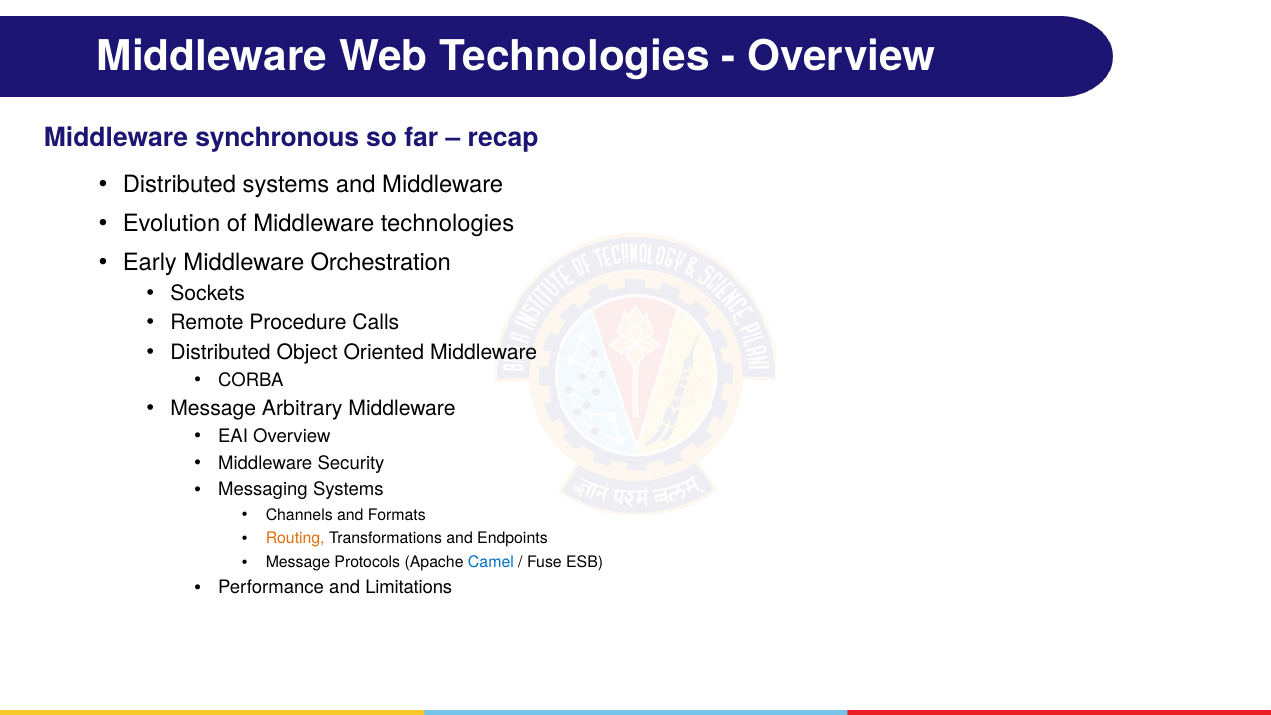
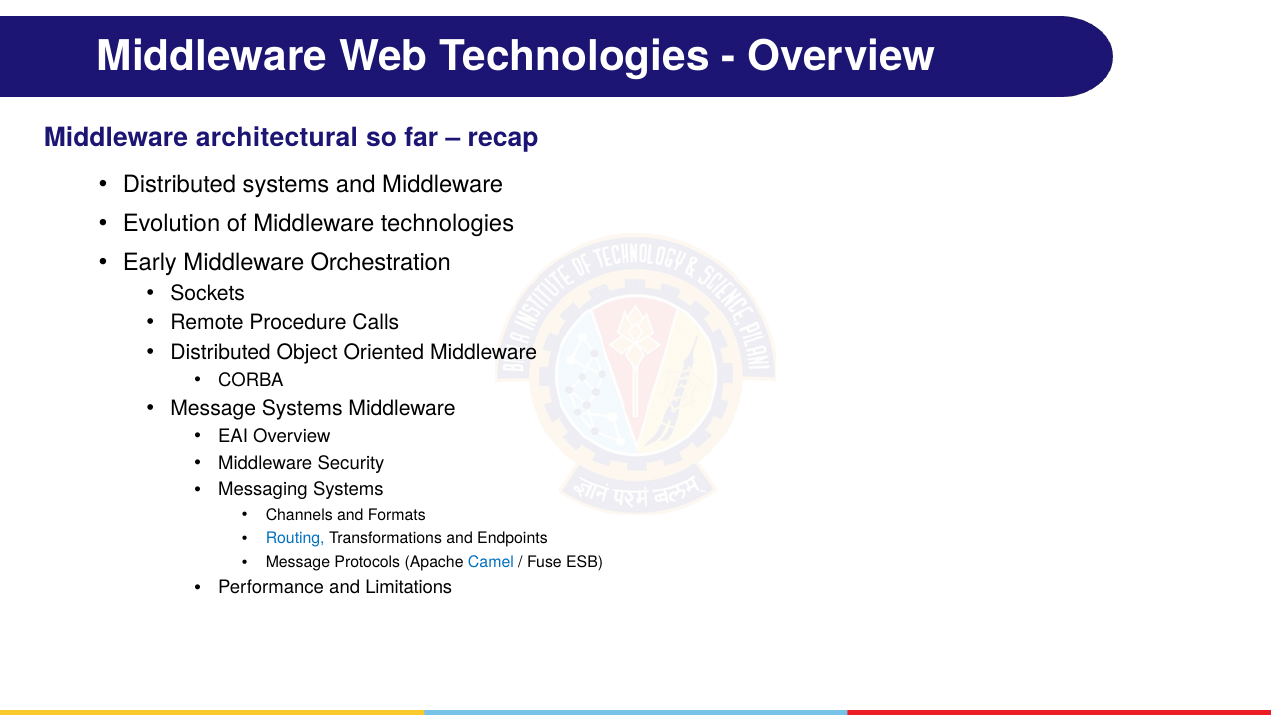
synchronous: synchronous -> architectural (277, 138)
Message Arbitrary: Arbitrary -> Systems (302, 408)
Routing colour: orange -> blue (295, 539)
